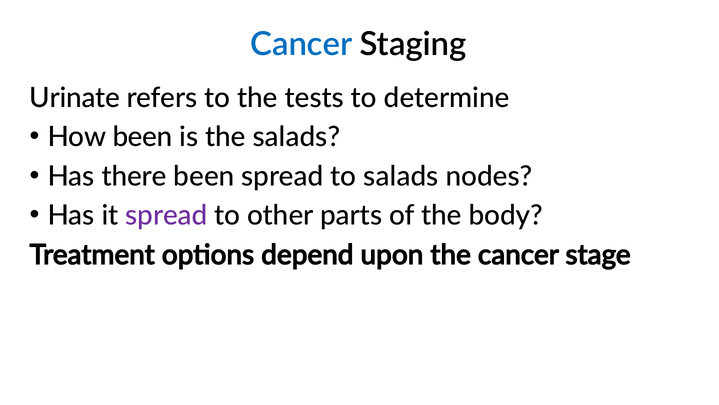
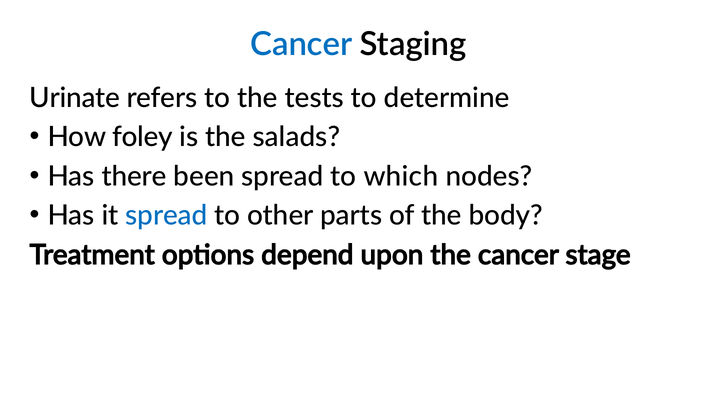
How been: been -> foley (143, 137)
to salads: salads -> which (401, 176)
spread colour: purple -> blue (166, 215)
